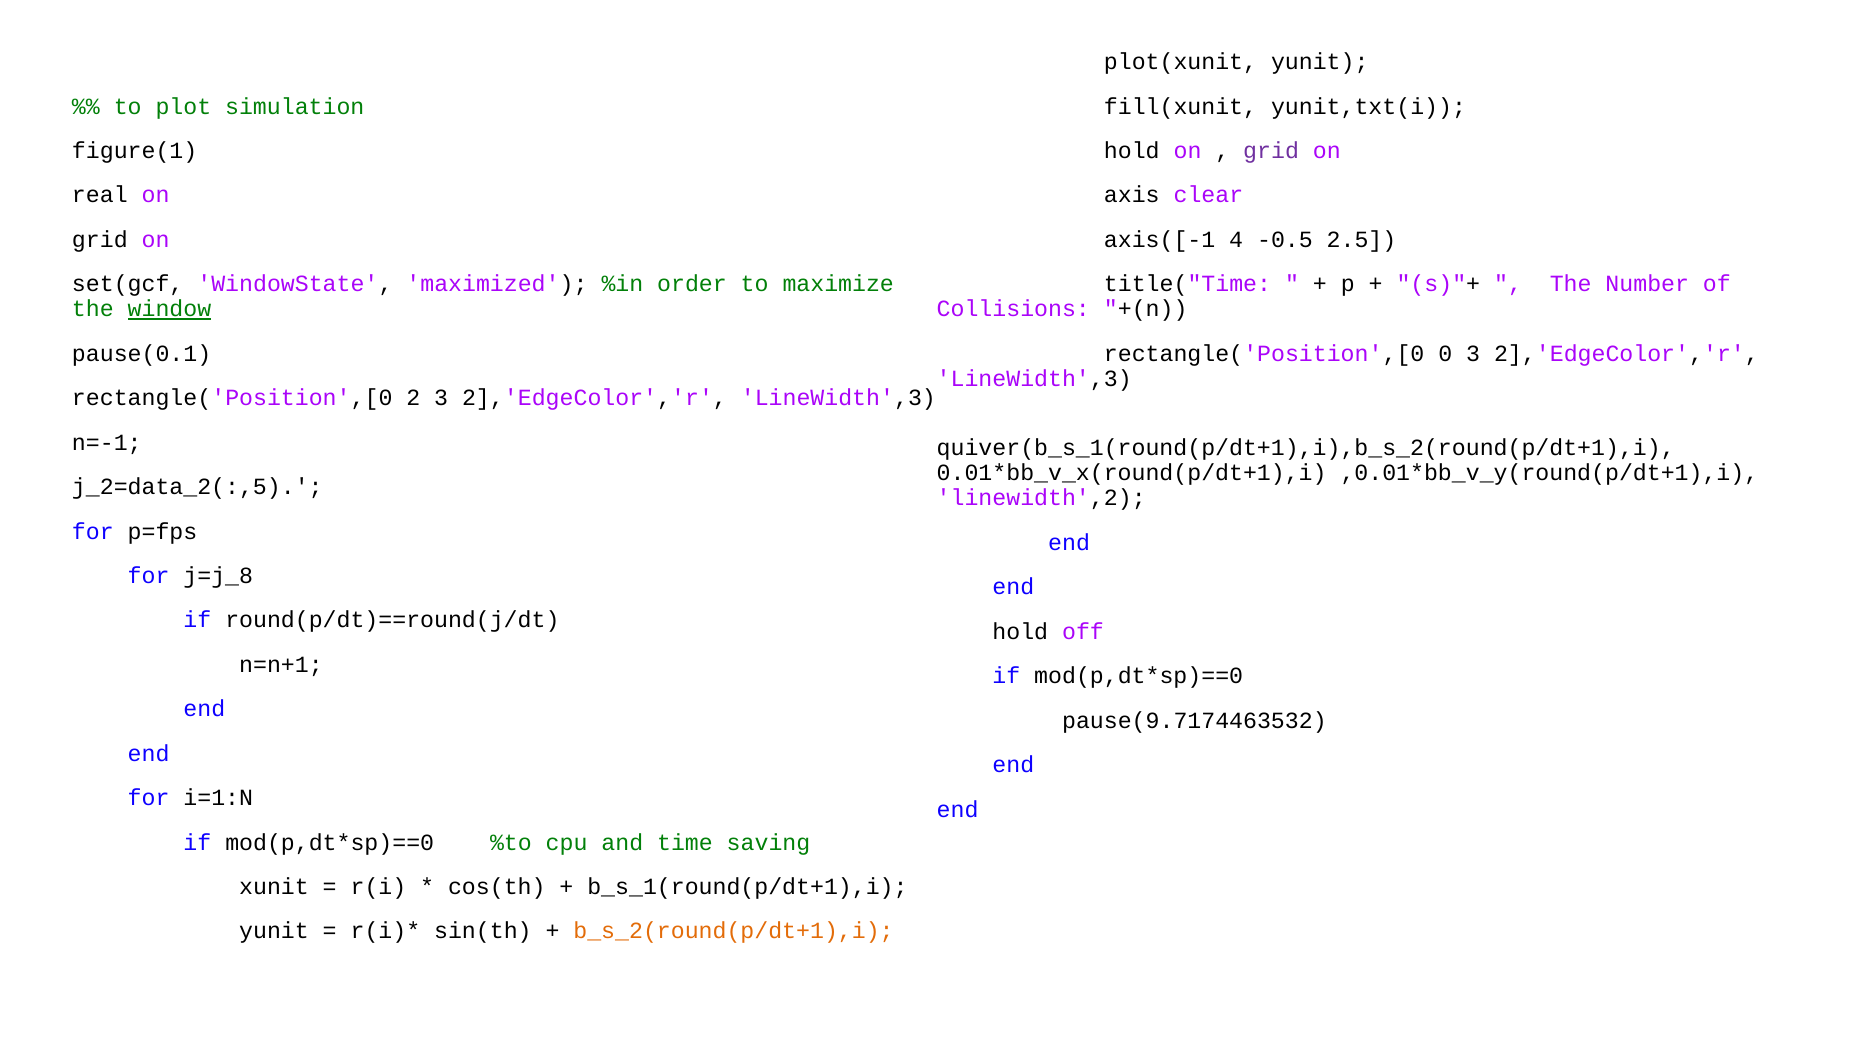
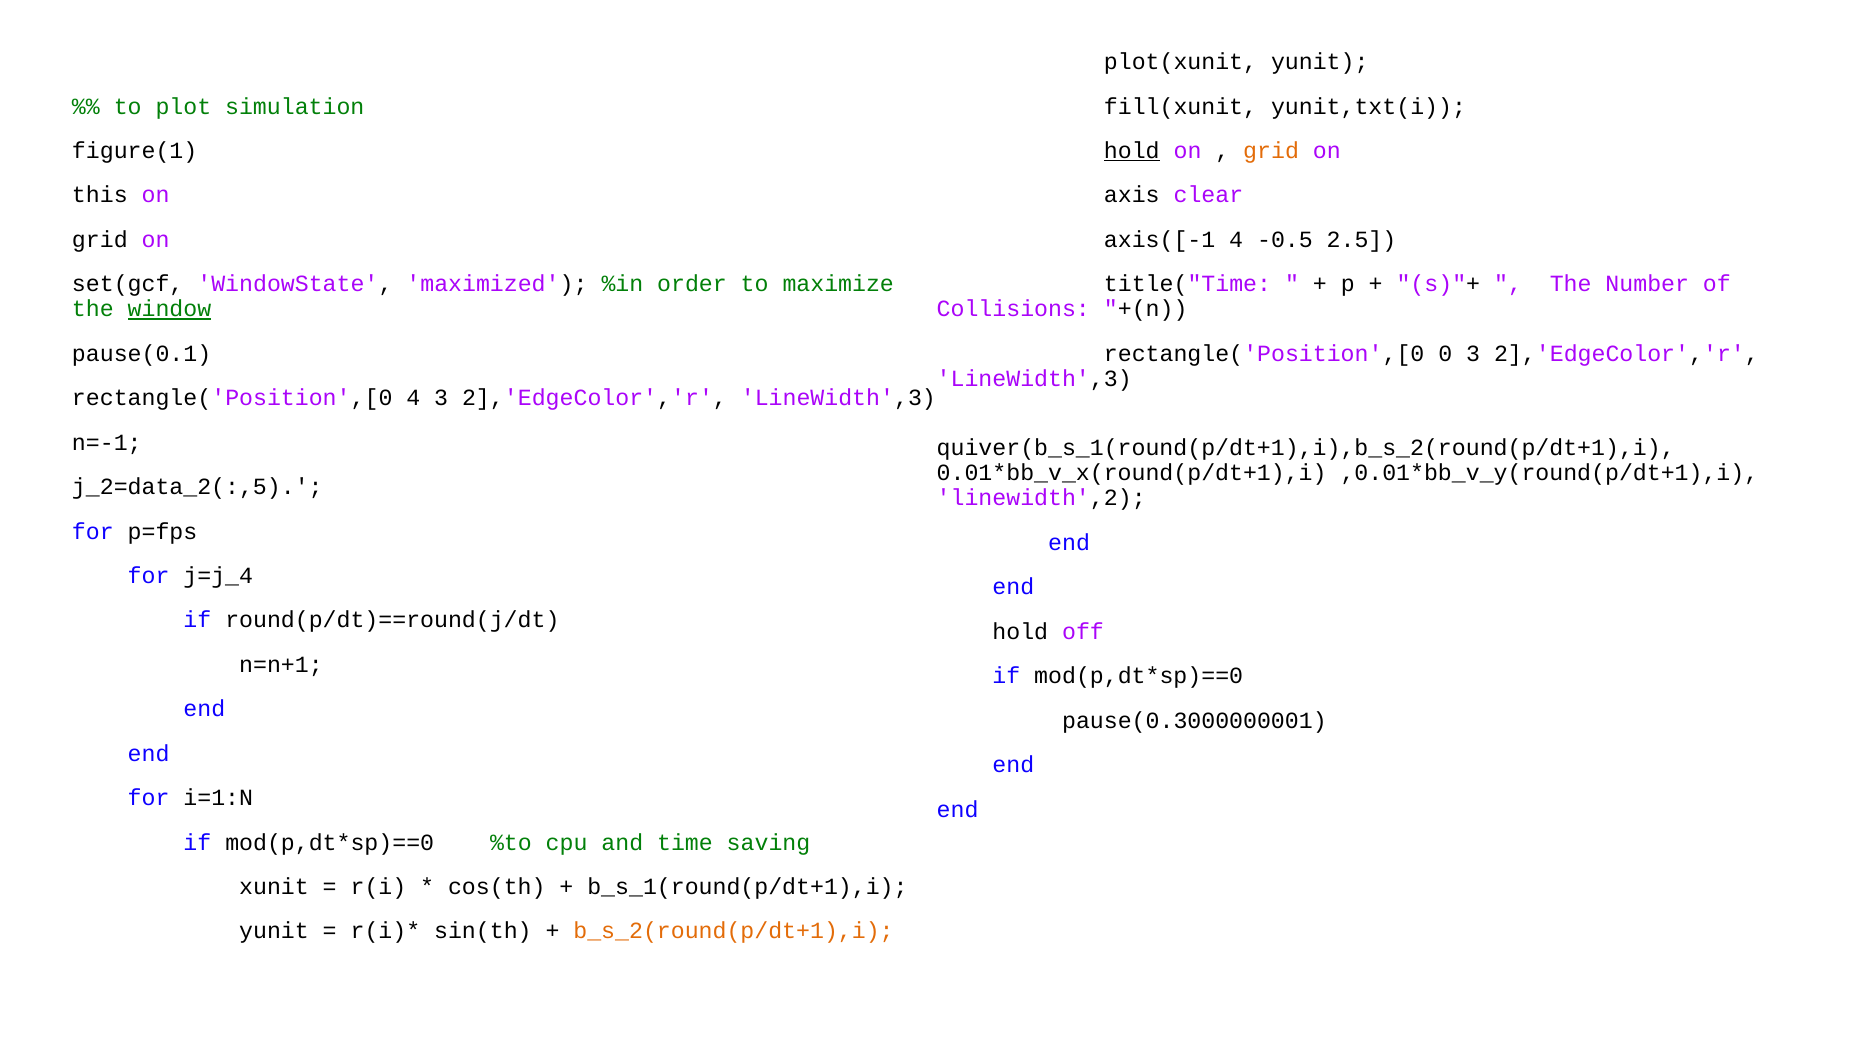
hold underline: none -> present (1132, 151)
grid colour: purple -> orange (1271, 151)
real: real -> this (100, 195)
rectangle('Position',[0 2: 2 -> 4 (413, 398)
j=j_8: j=j_8 -> j=j_4 (218, 576)
pause(9.7174463532: pause(9.7174463532 -> pause(0.3000000001 (1194, 721)
